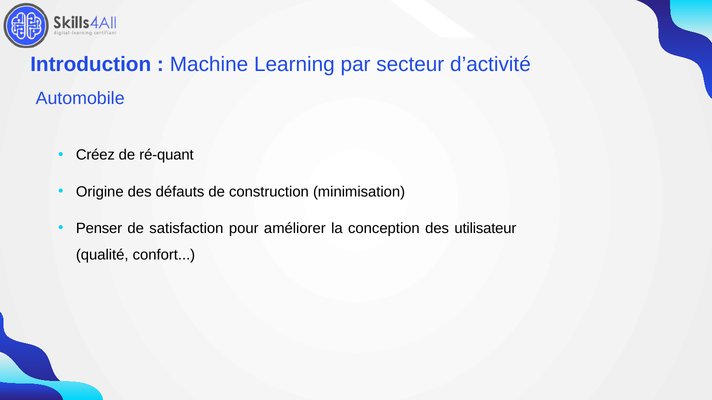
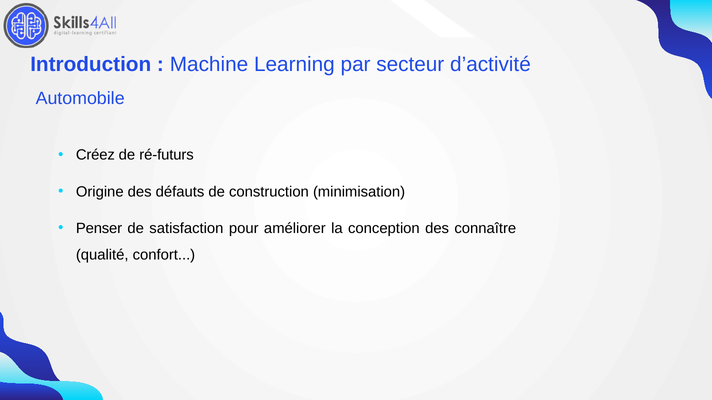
ré-quant: ré-quant -> ré-futurs (167, 155)
utilisateur: utilisateur -> connaître (485, 228)
